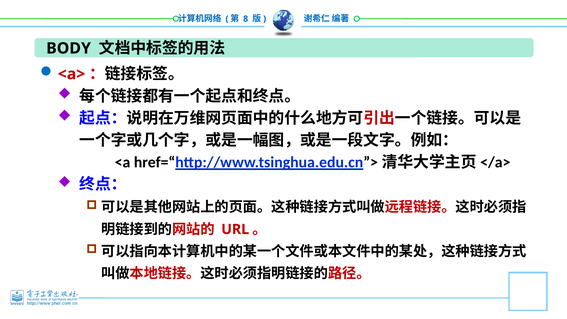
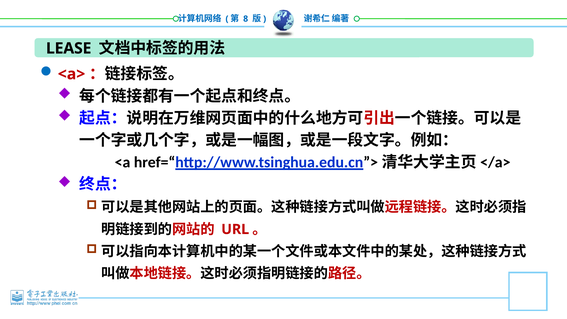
BODY: BODY -> LEASE (69, 48)
